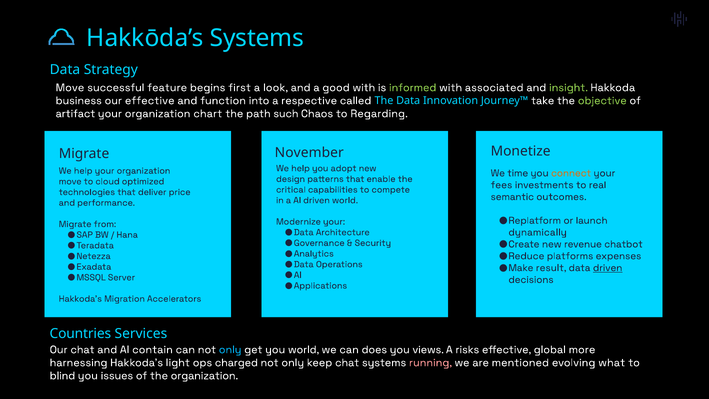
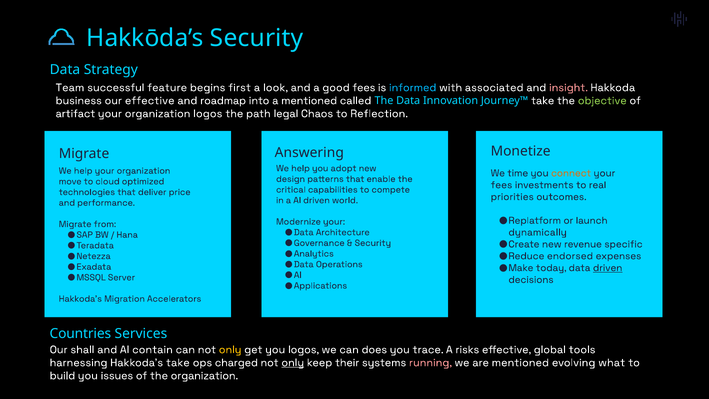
Hakkōda’s Systems: Systems -> Security (257, 38)
Move: Move -> Team (70, 88)
good with: with -> fees (364, 88)
informed colour: light green -> light blue (413, 88)
insight colour: light green -> pink (569, 88)
function: function -> roadmap (223, 101)
a respective: respective -> mentioned (309, 101)
organization chart: chart -> logos (208, 114)
such: such -> legal (286, 114)
Regarding: Regarding -> Reflection (379, 114)
November: November -> Answering (309, 153)
semantic: semantic -> priorities (512, 197)
chatbot: chatbot -> specific (623, 244)
platforms: platforms -> endorsed (570, 256)
result: result -> today (551, 268)
Our chat: chat -> shall (82, 350)
only colour: light blue -> yellow (230, 350)
you world: world -> logos (304, 350)
views: views -> trace (428, 350)
more: more -> tools (582, 350)
Hakkoda’s light: light -> take (178, 363)
only underline: none -> present (293, 363)
keep chat: chat -> their (347, 363)
blind: blind -> build (62, 376)
